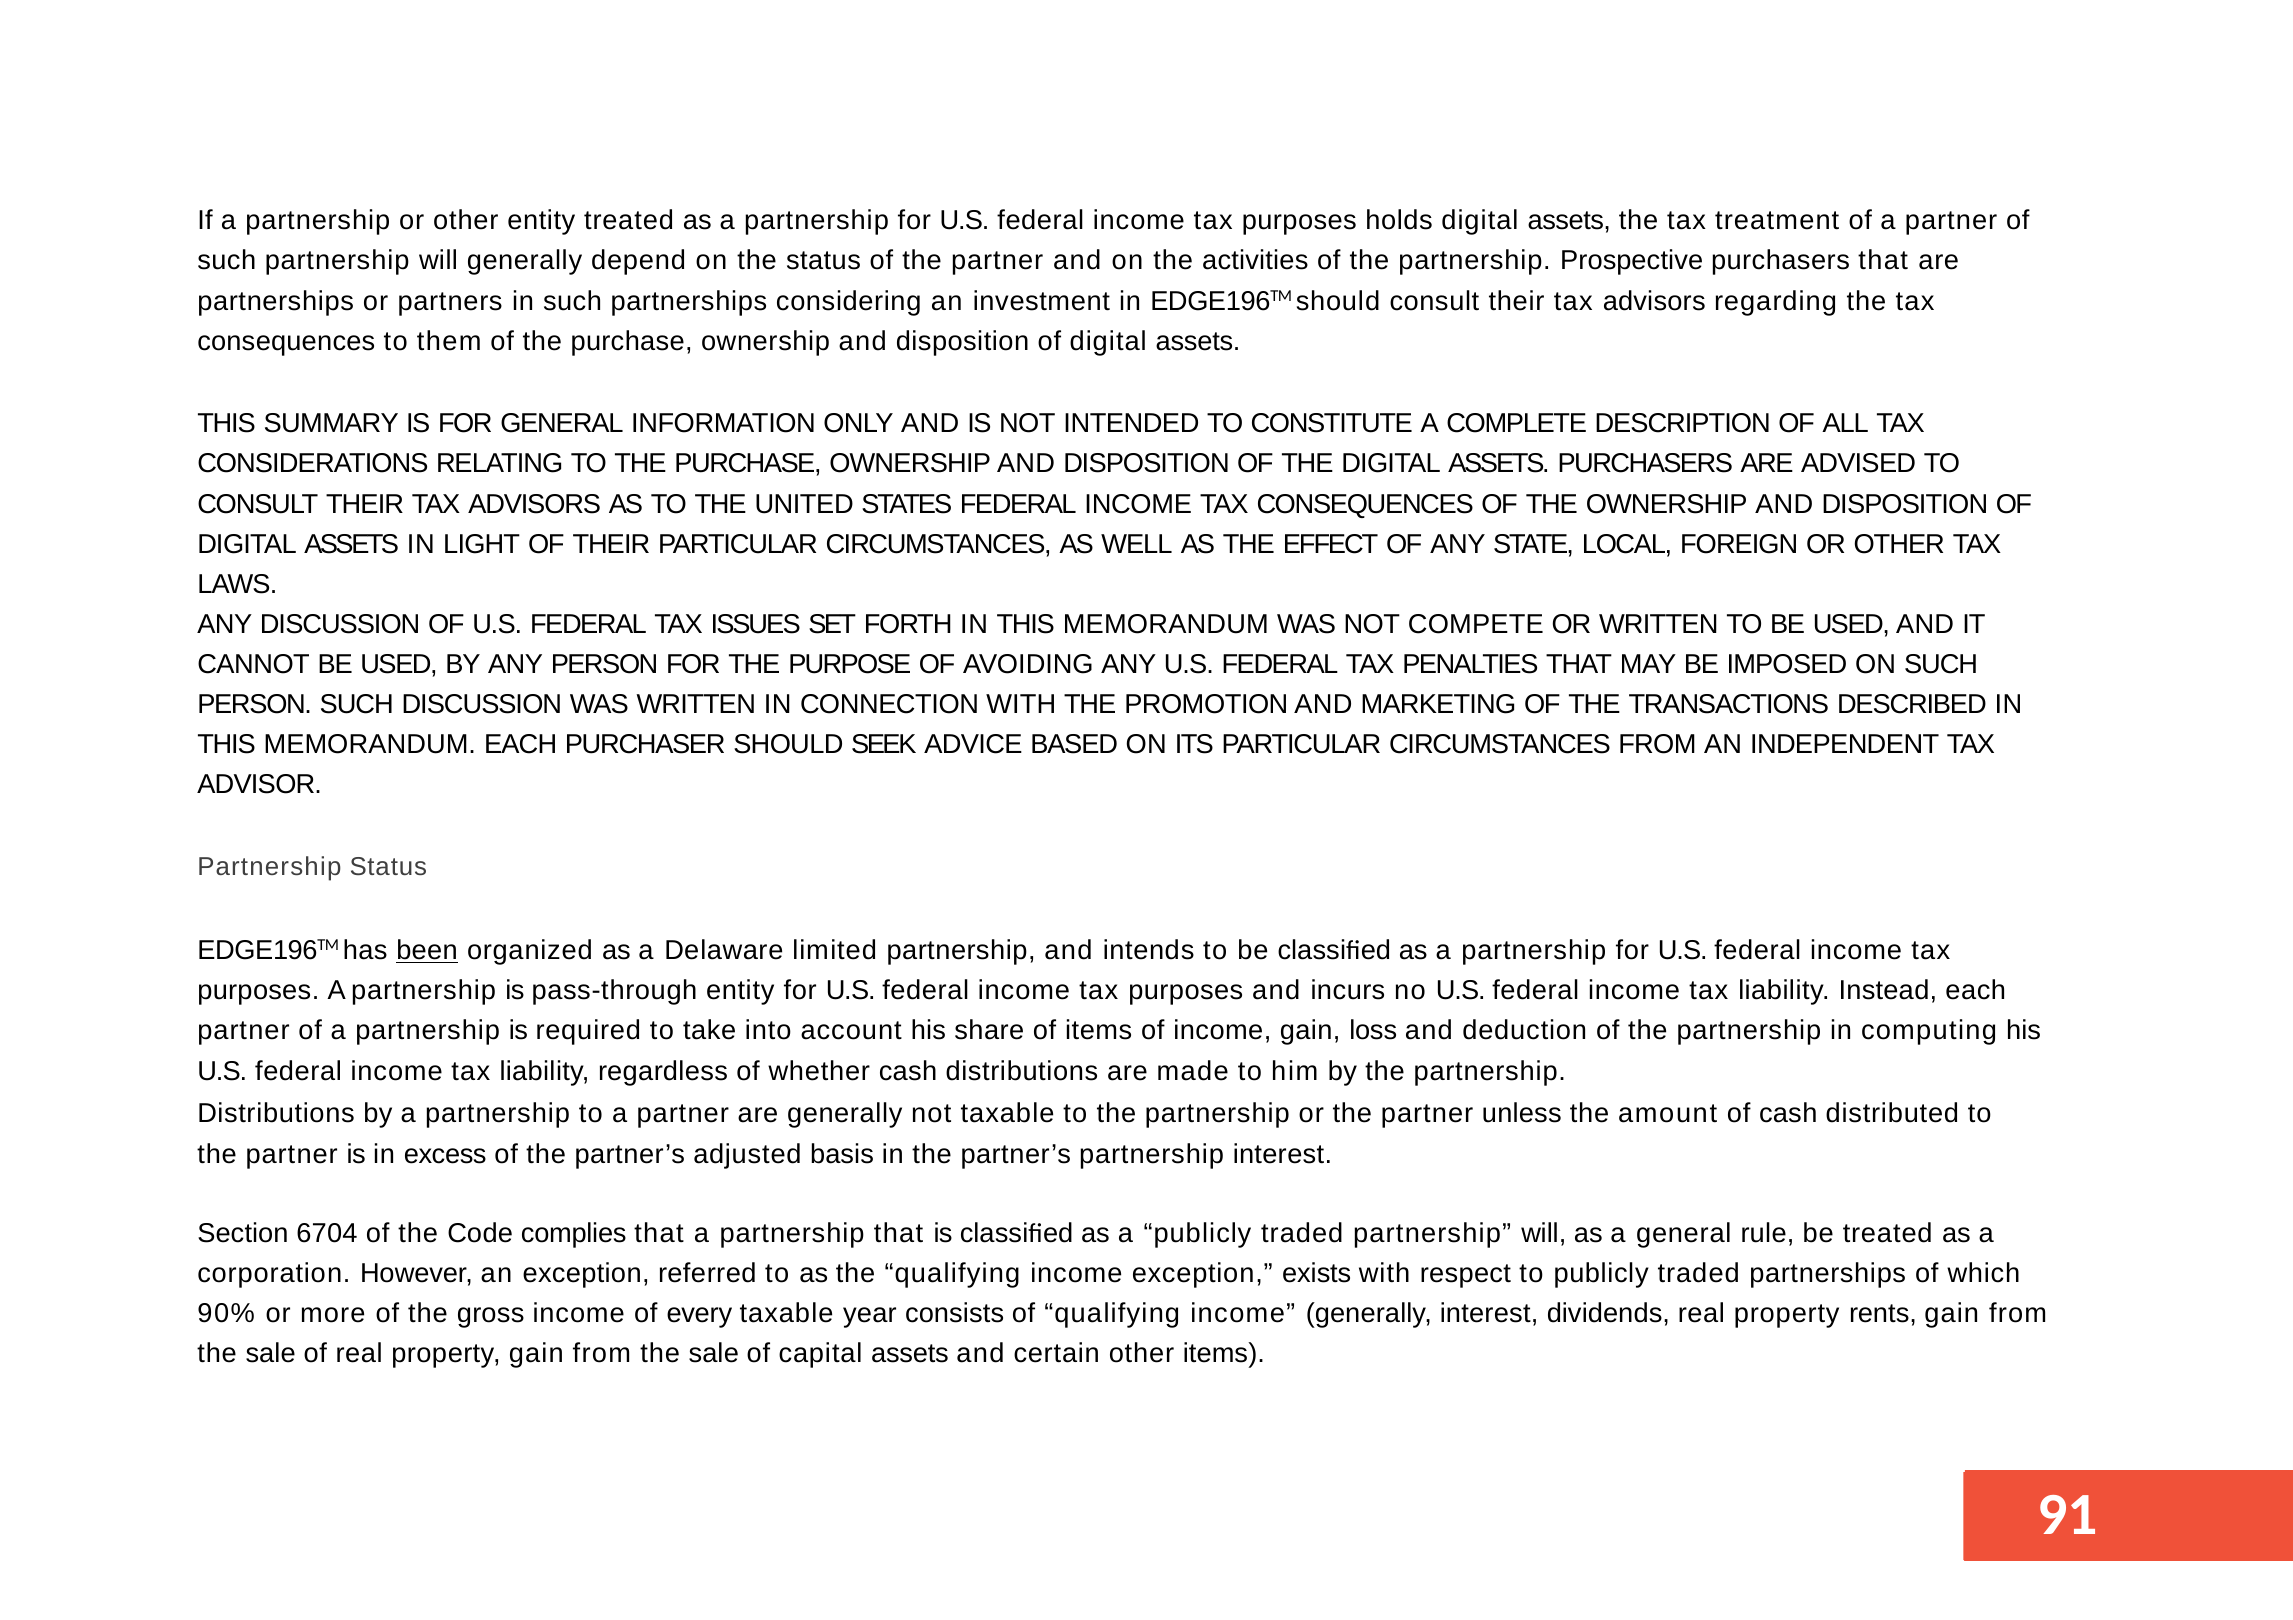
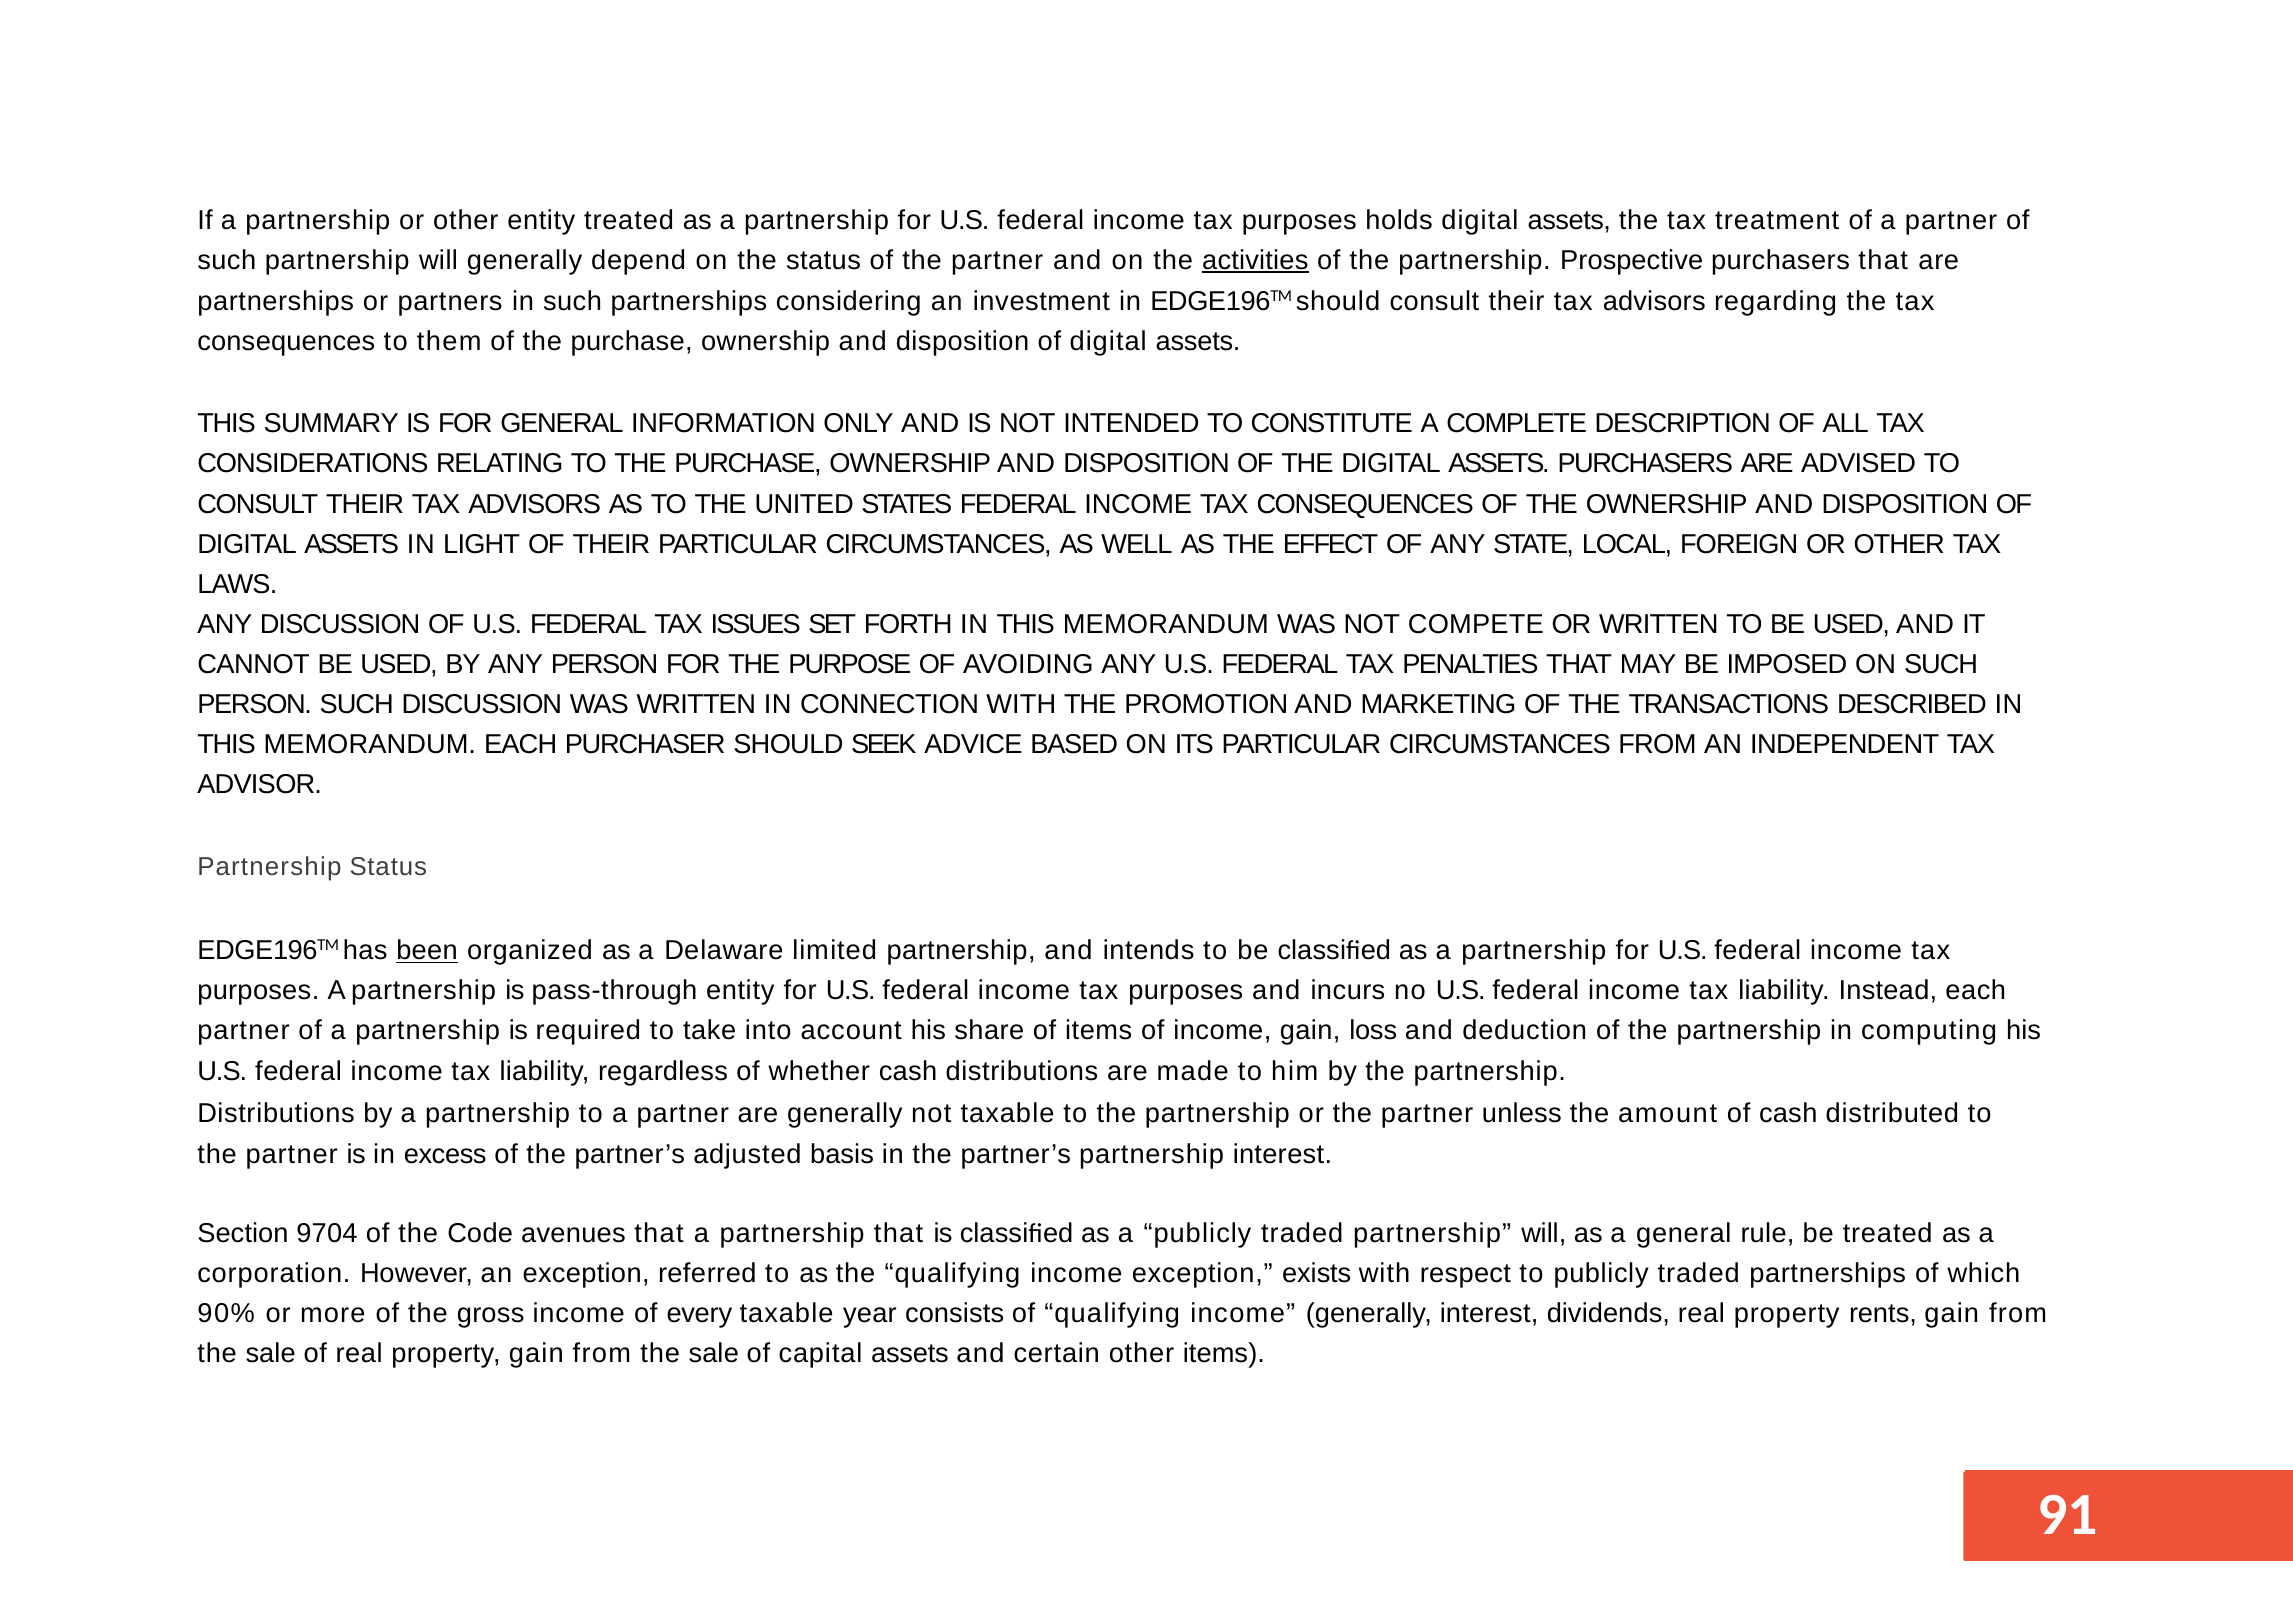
activities underline: none -> present (1255, 260)
6704: 6704 -> 9704 (327, 1234)
complies: complies -> avenues (573, 1234)
